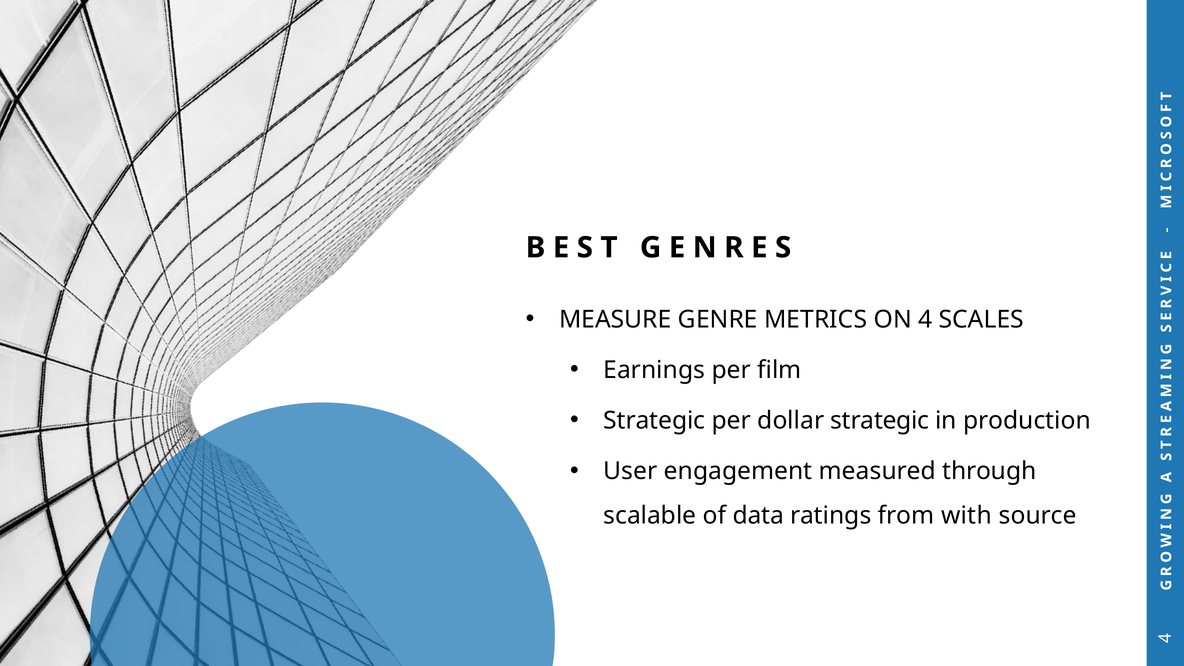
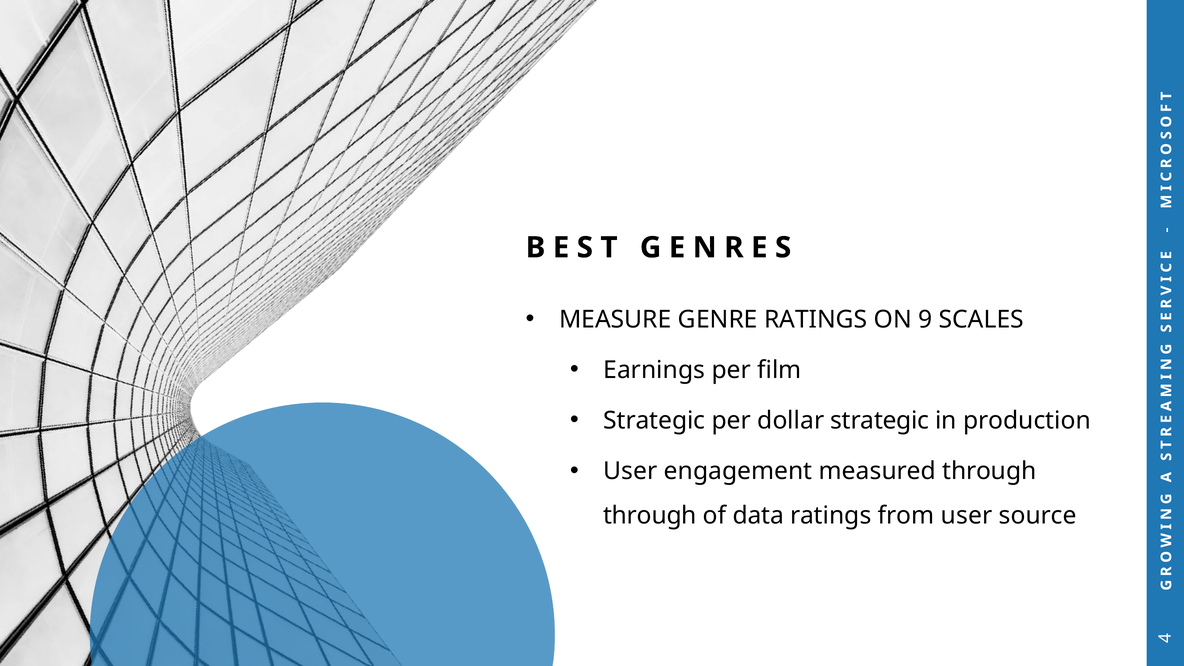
GENRE METRICS: METRICS -> RATINGS (816, 320)
ON 4: 4 -> 9 (925, 320)
scalable: scalable -> through (650, 516)
from with: with -> user (966, 516)
